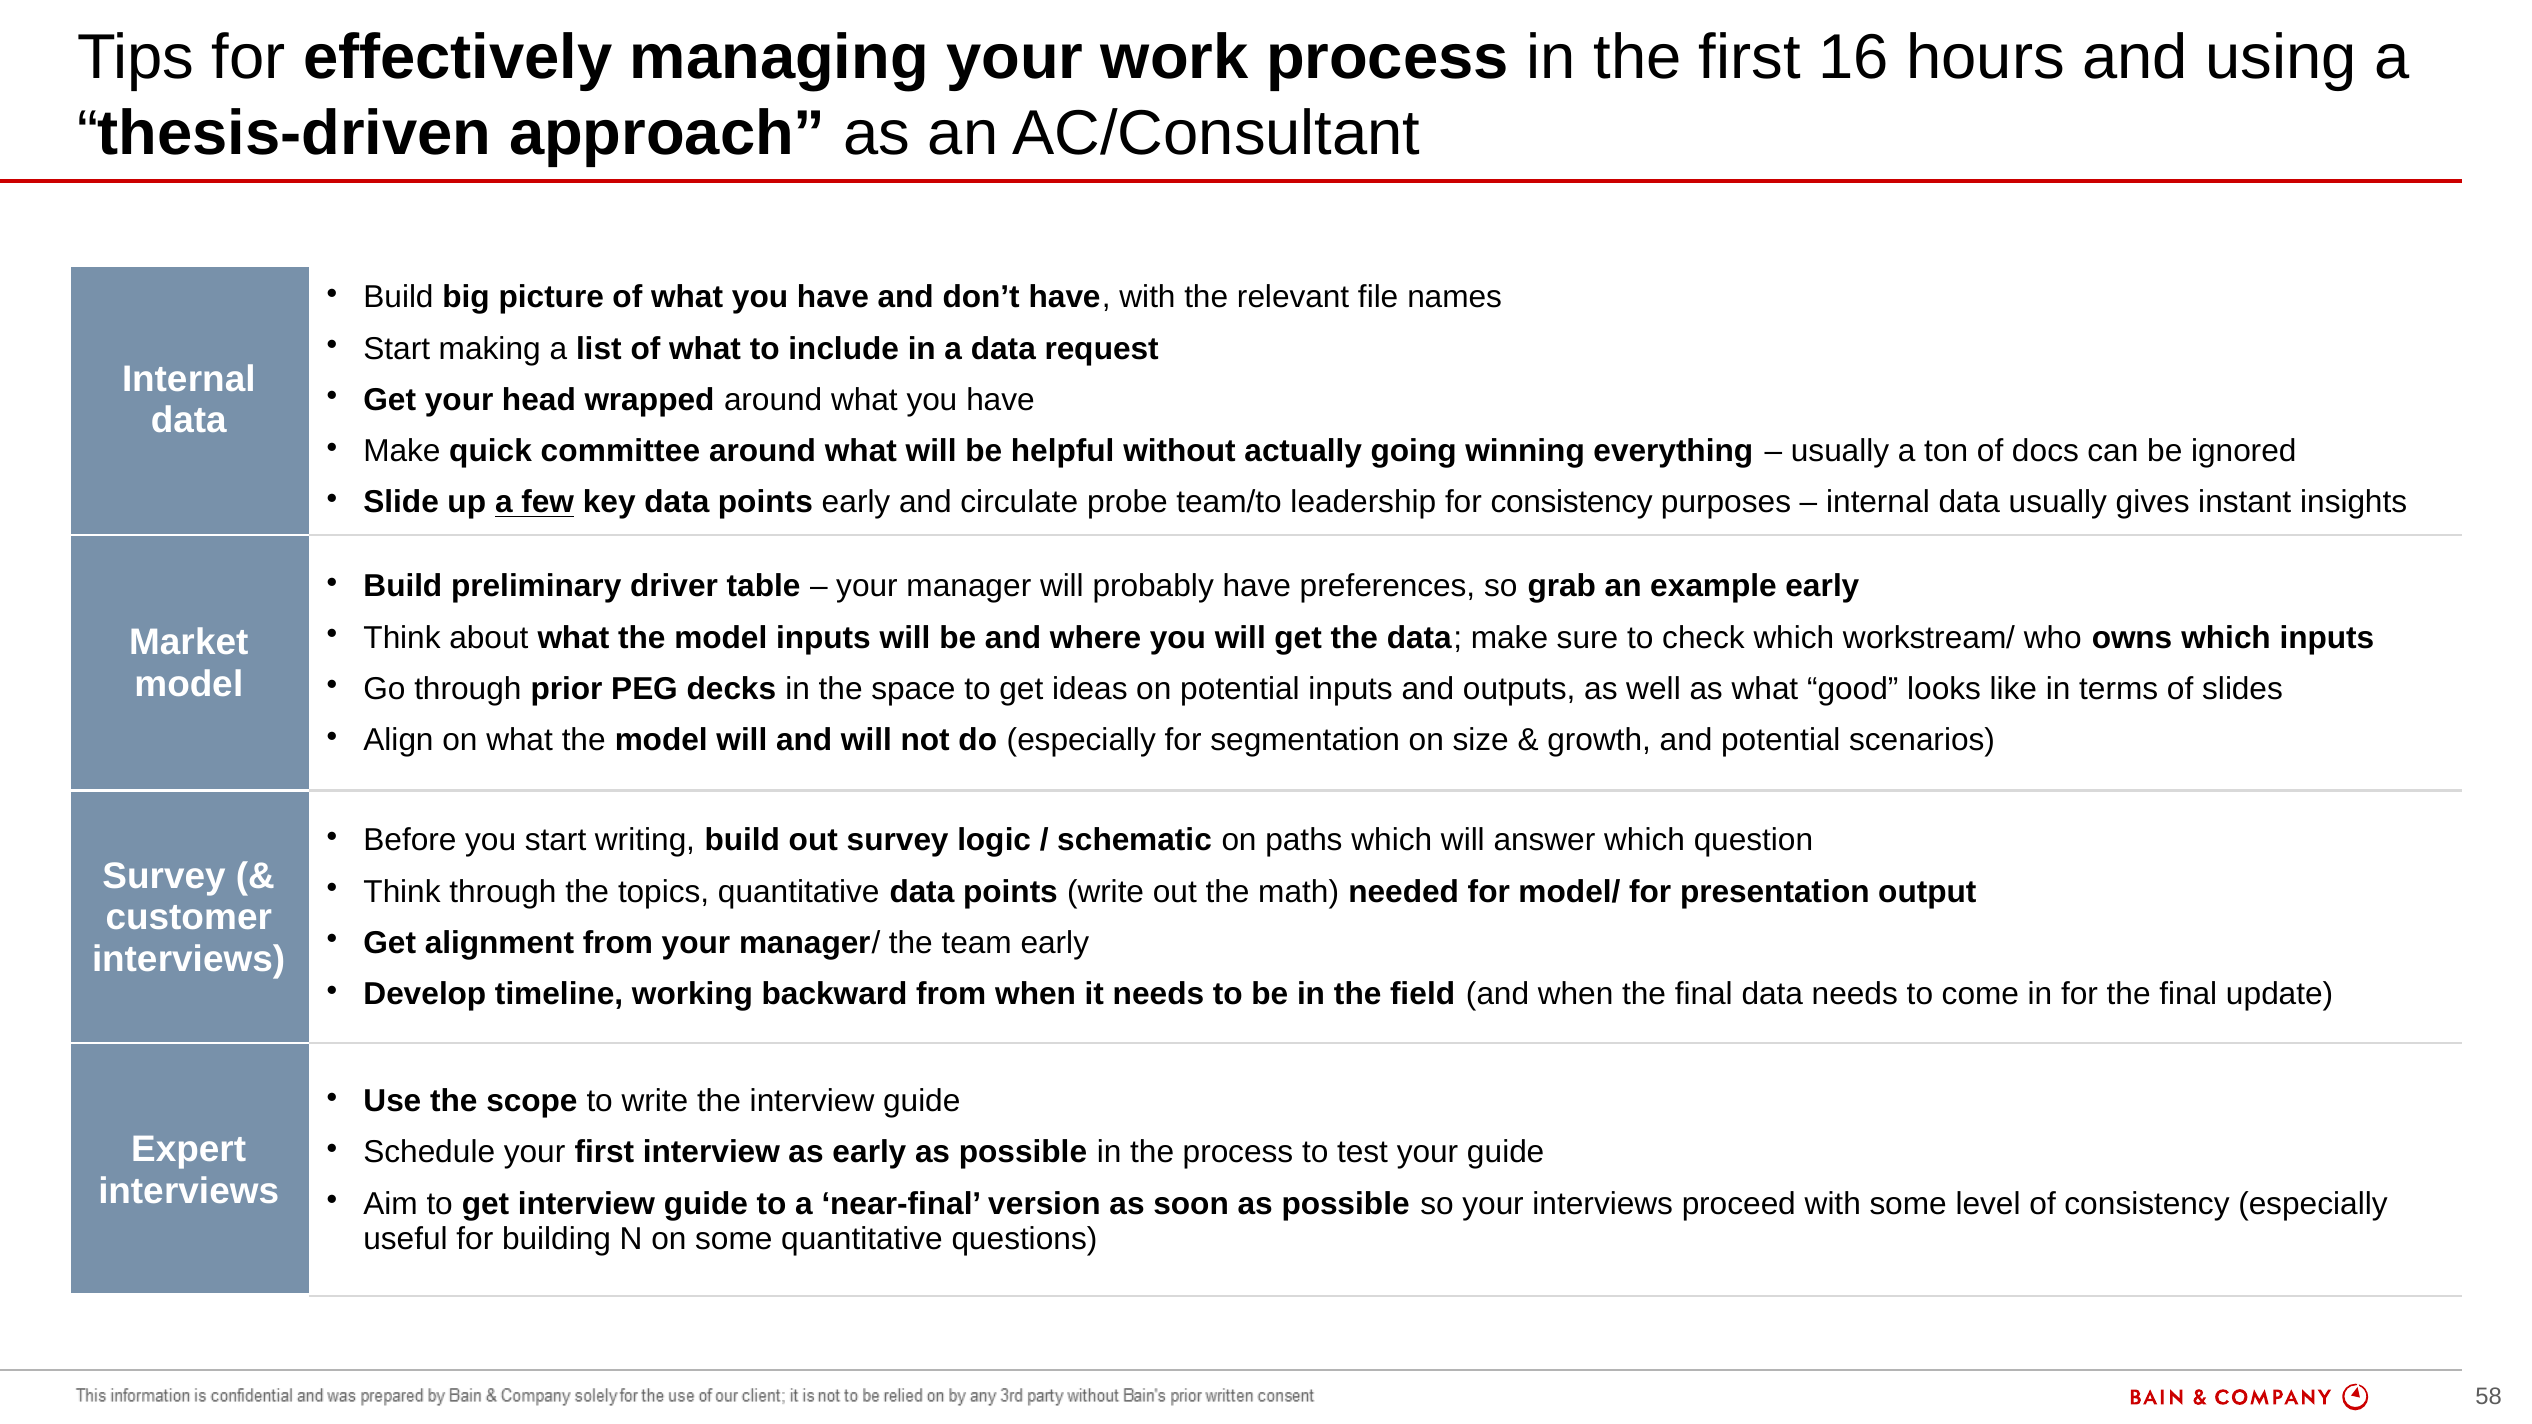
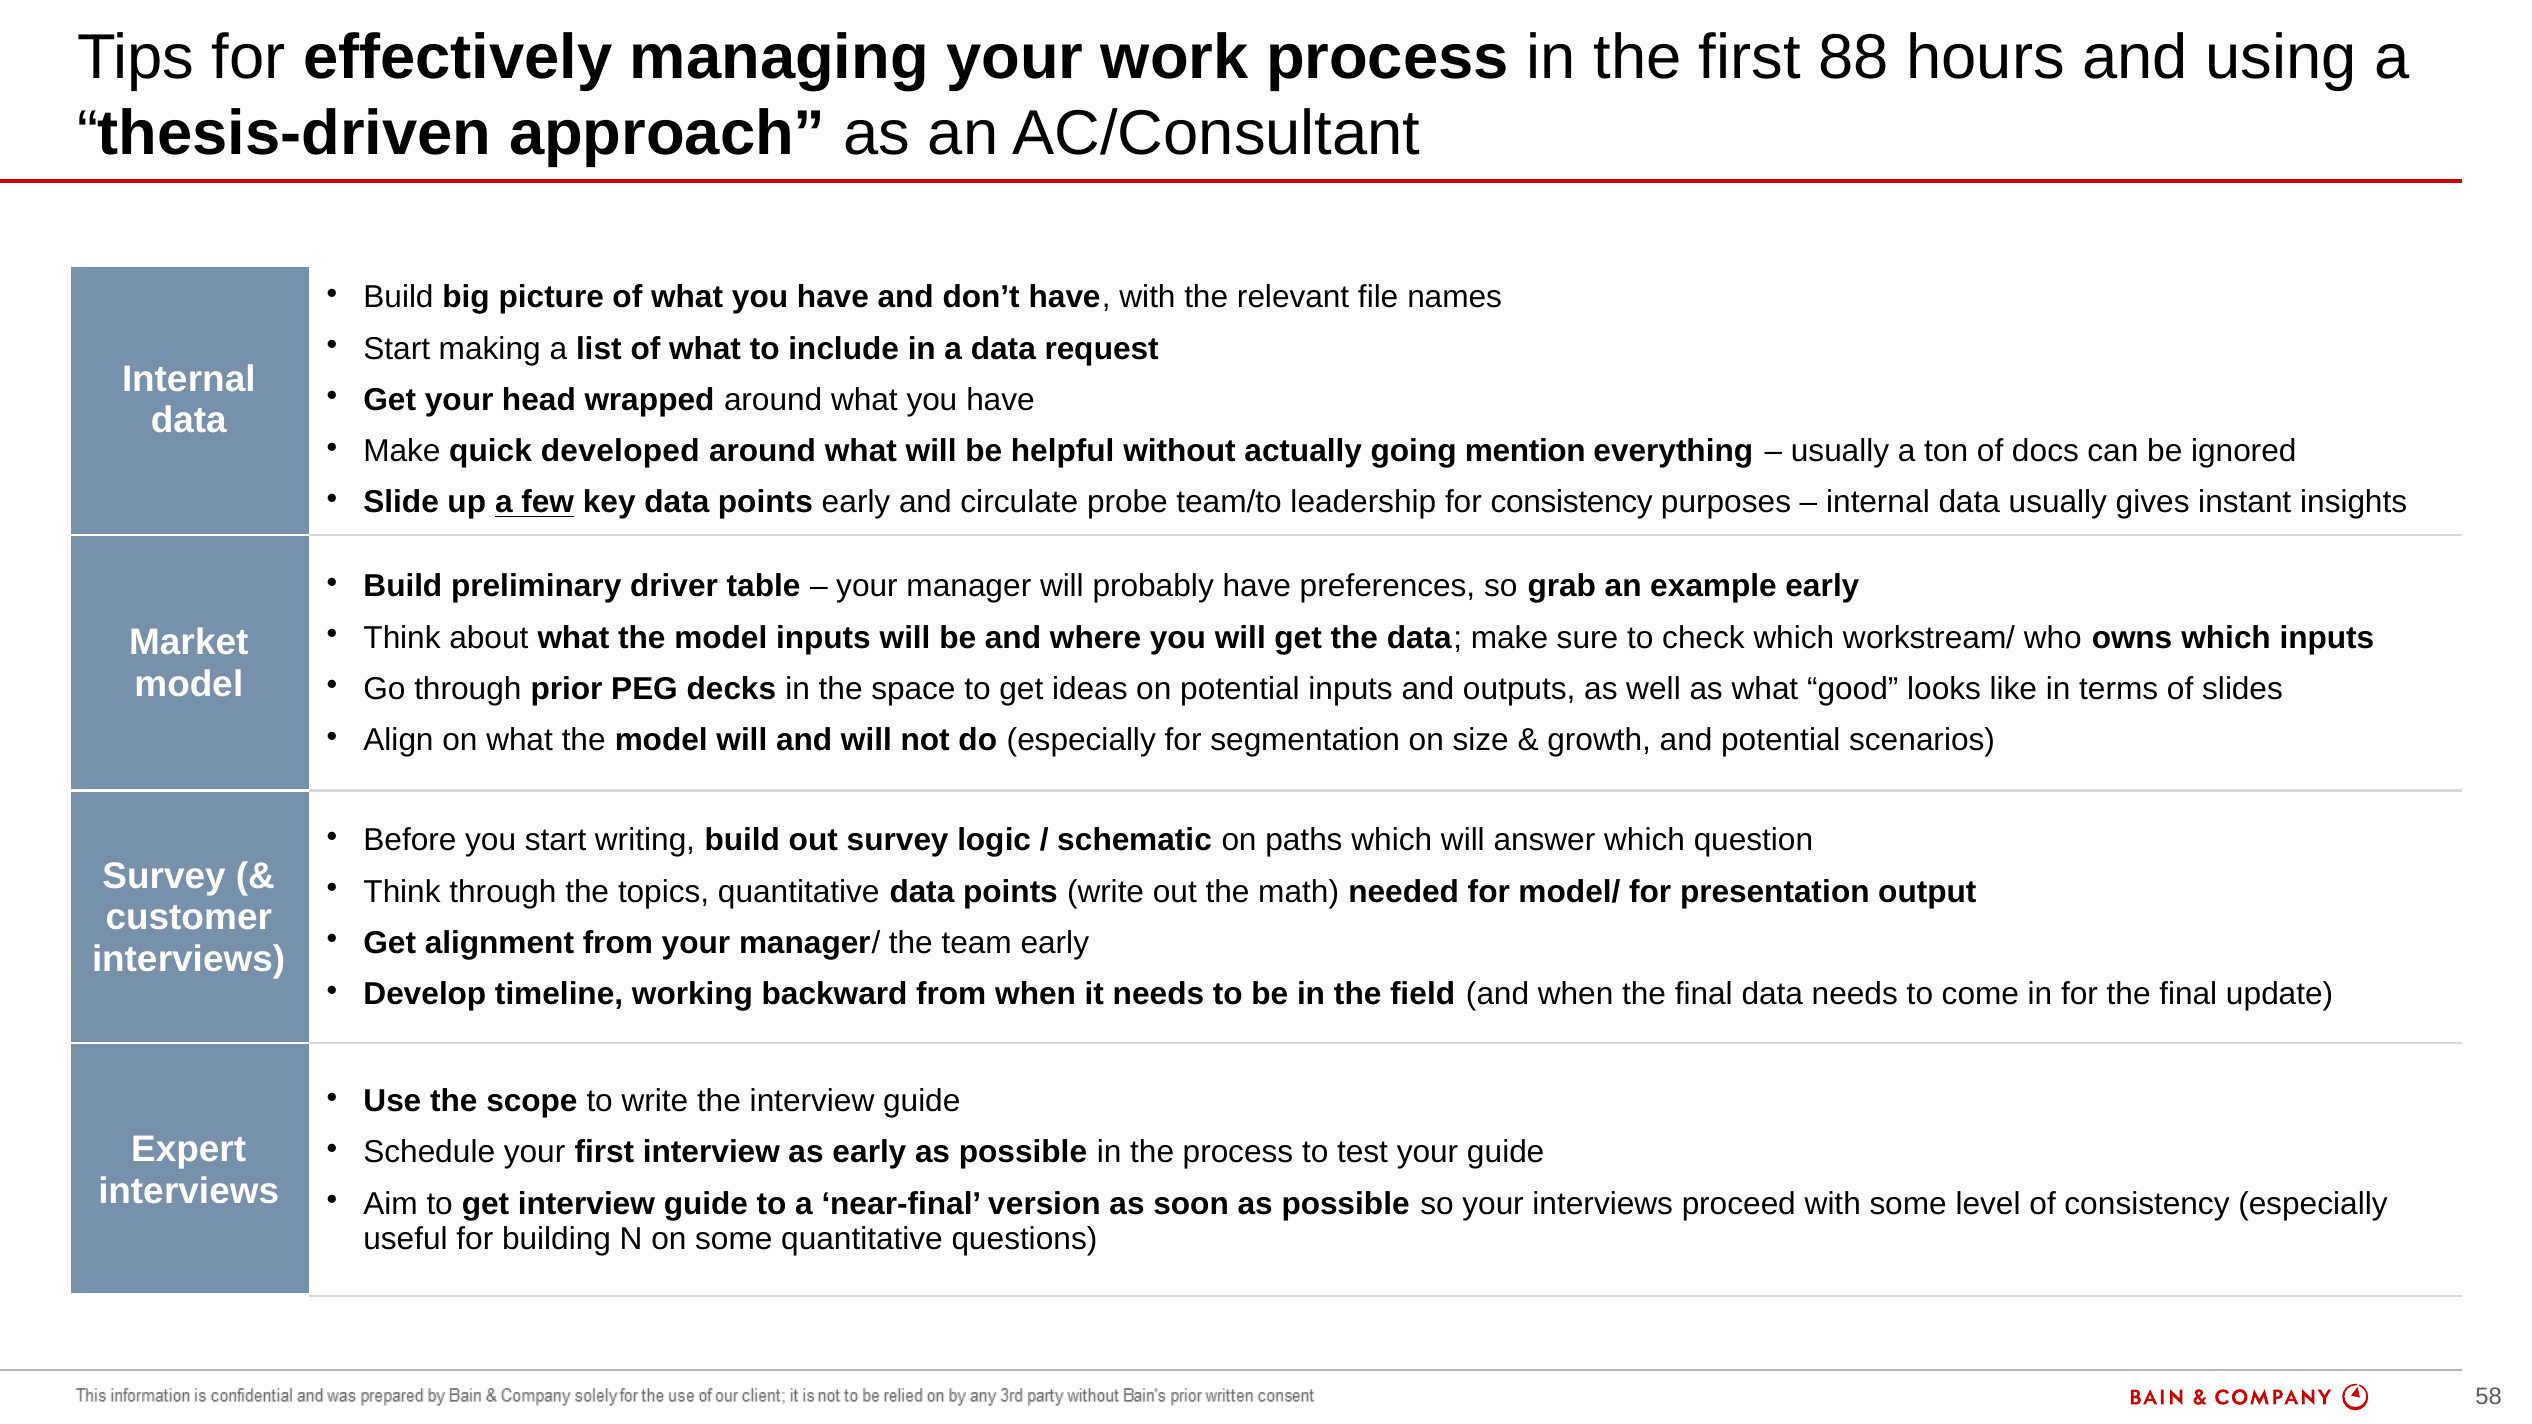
16: 16 -> 88 (1854, 58)
committee: committee -> developed (620, 451)
winning: winning -> mention (1525, 451)
